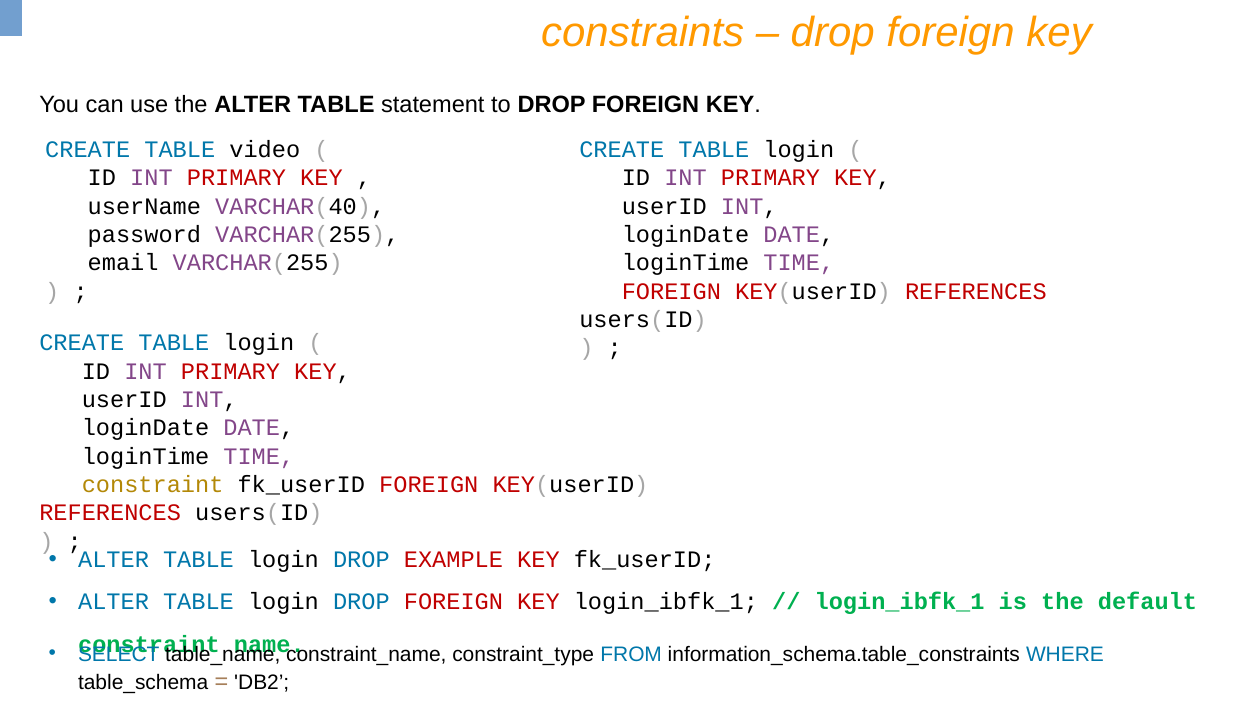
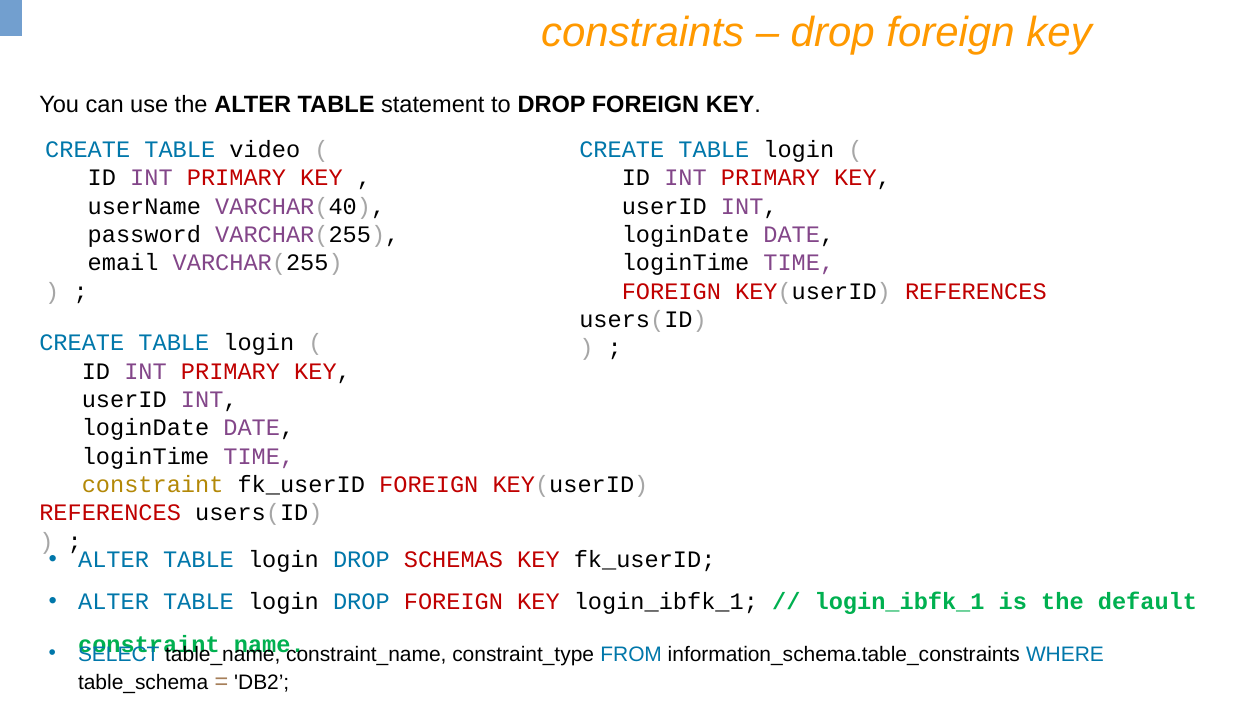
EXAMPLE: EXAMPLE -> SCHEMAS (453, 560)
